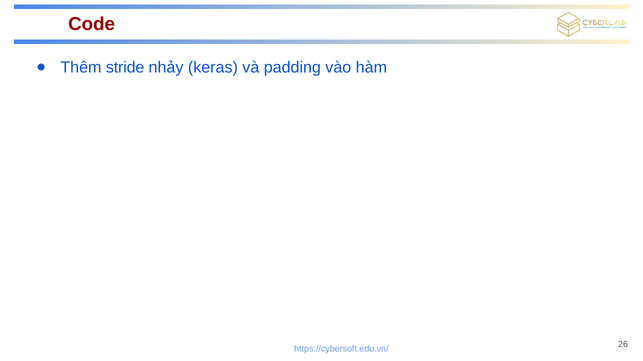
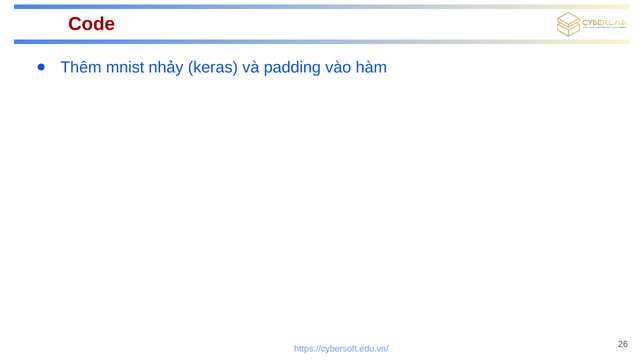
stride: stride -> mnist (125, 68)
